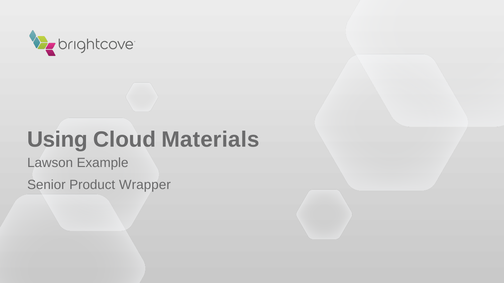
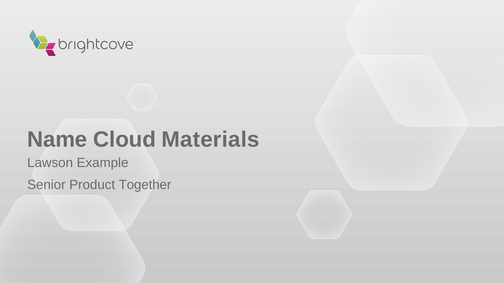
Using: Using -> Name (57, 140)
Wrapper: Wrapper -> Together (145, 185)
